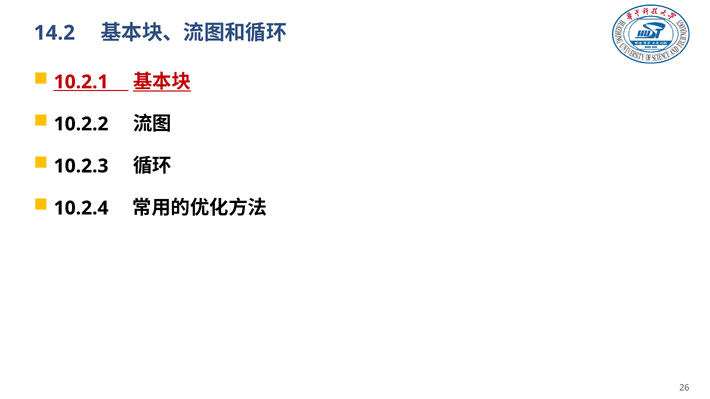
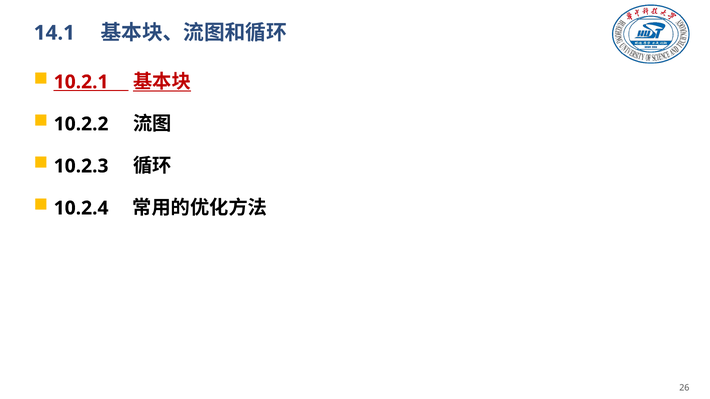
14.2: 14.2 -> 14.1 (54, 33)
